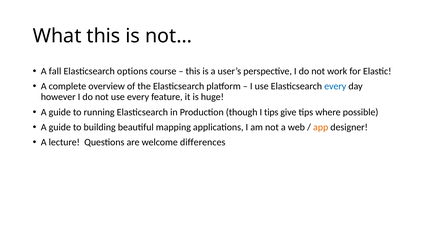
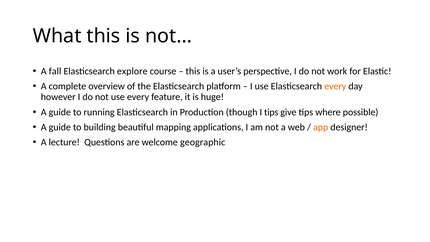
options: options -> explore (132, 71)
every colour: blue -> orange (335, 86)
differences: differences -> geographic (203, 142)
